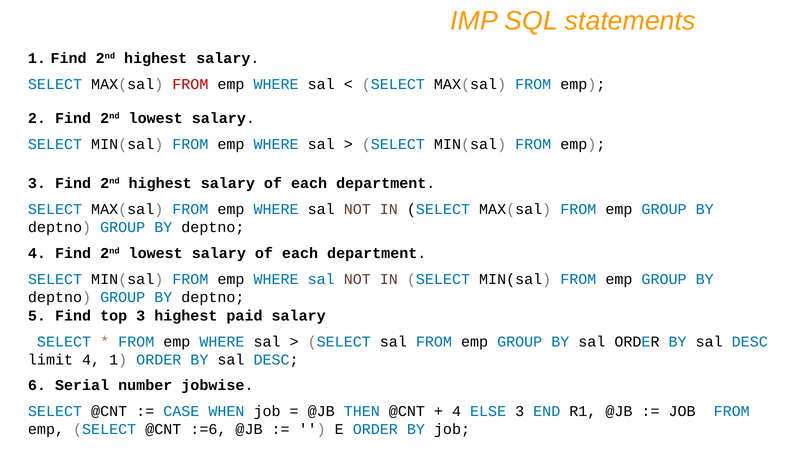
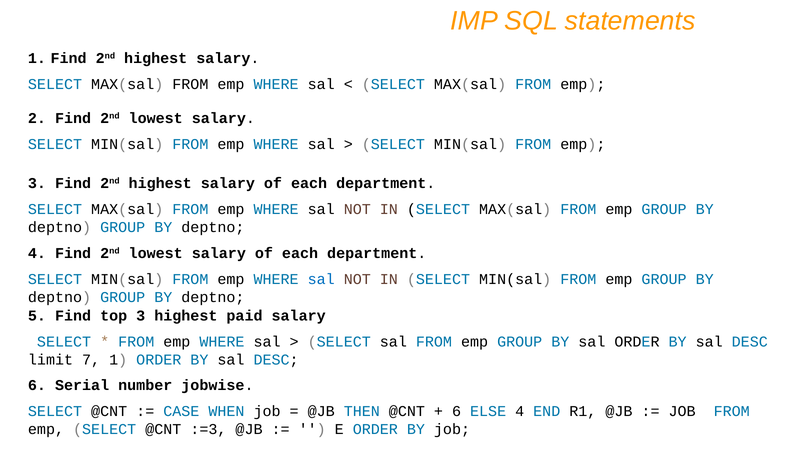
FROM colour: red -> black (190, 84)
limit 4: 4 -> 7 (91, 360)
4: 4 -> 6 (457, 411)
ELSE 3: 3 -> 4 (520, 411)
:=6: :=6 -> :=3 (208, 430)
